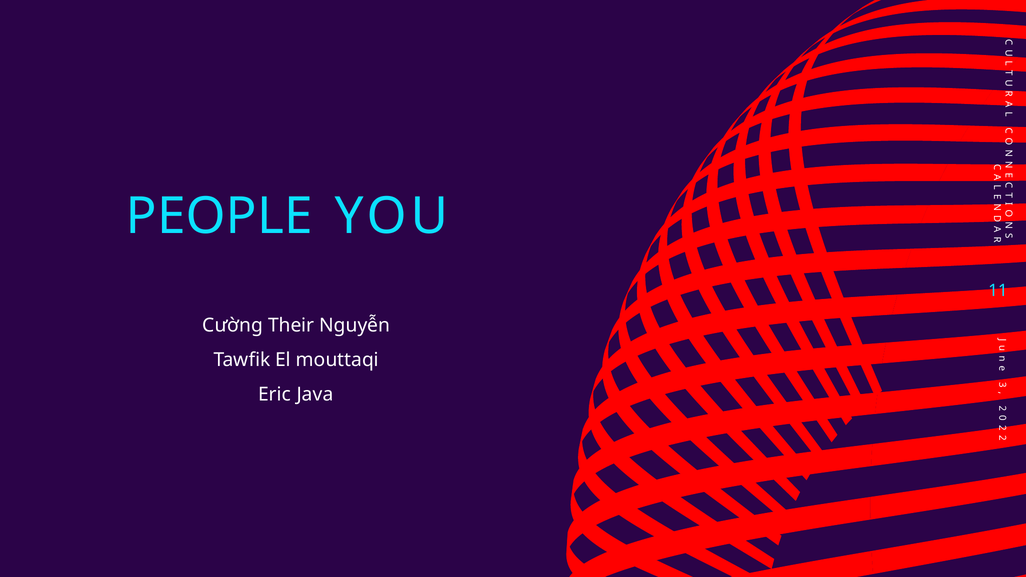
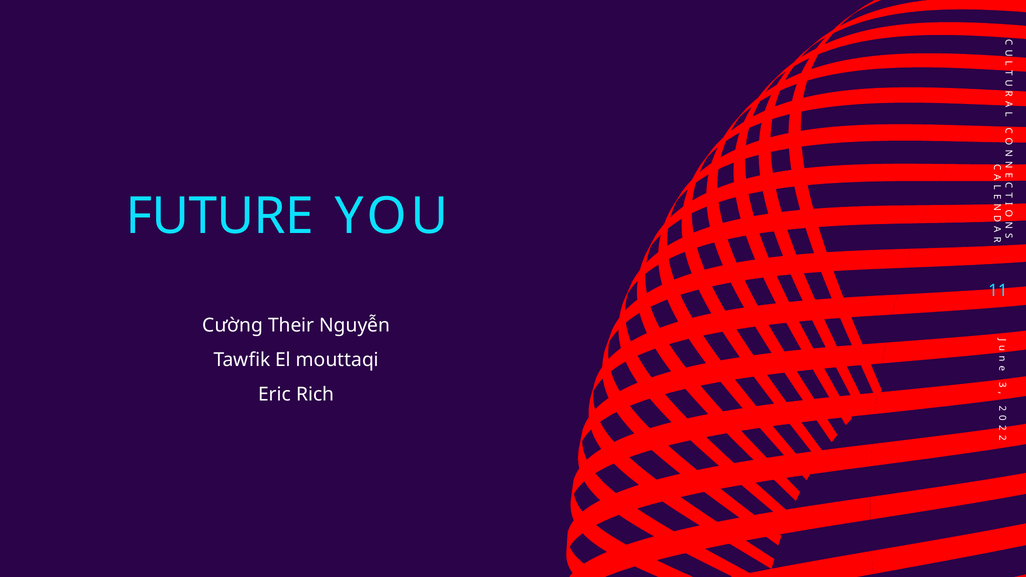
PEOPLE: PEOPLE -> FUTURE (220, 217)
Java: Java -> Rich (315, 395)
